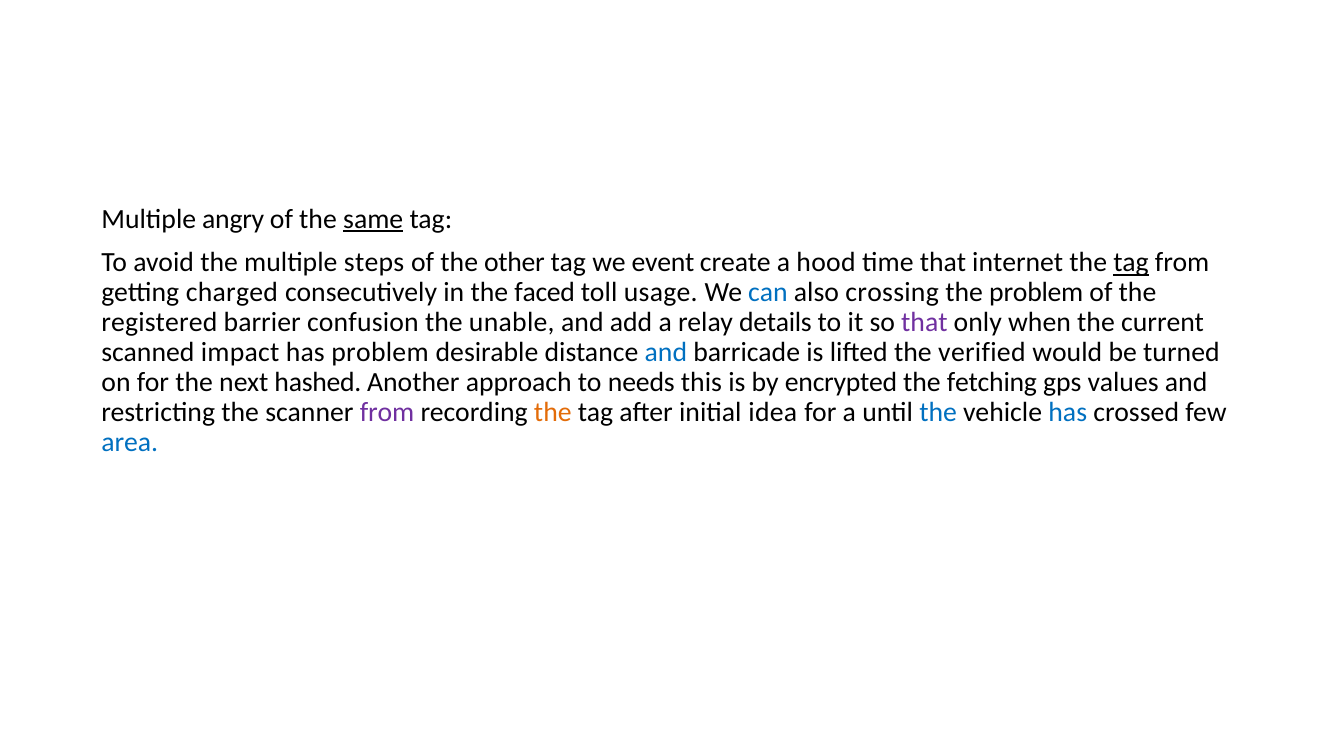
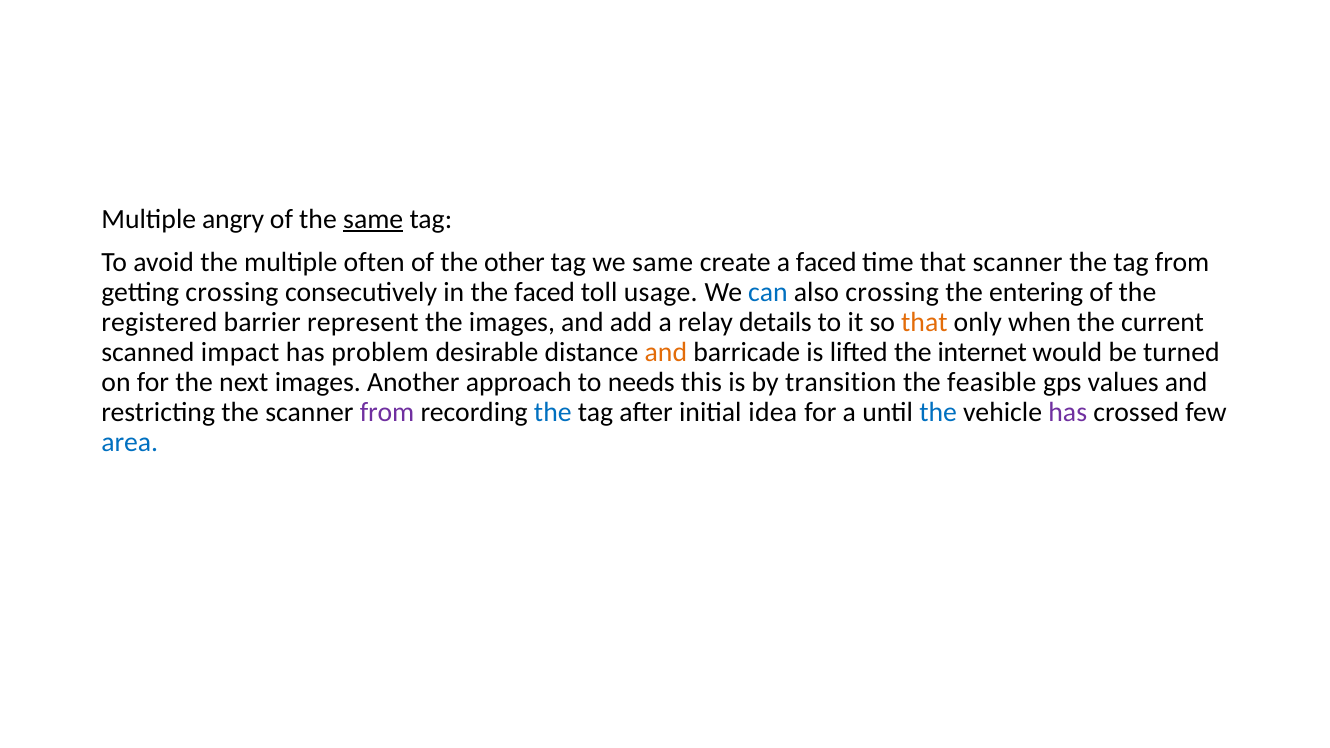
steps: steps -> often (374, 263)
we event: event -> same (663, 263)
a hood: hood -> faced (826, 263)
that internet: internet -> scanner (1018, 263)
tag underline: present -> none (1131, 263)
getting charged: charged -> crossing (232, 293)
the problem: problem -> entering (1036, 293)
confusion: confusion -> represent (363, 323)
the unable: unable -> images (512, 323)
that colour: purple -> orange (924, 323)
and colour: blue -> orange (666, 353)
verified: verified -> internet (982, 353)
next hashed: hashed -> images (318, 383)
encrypted: encrypted -> transition (841, 383)
fetching: fetching -> feasible (992, 383)
the colour: orange -> blue (553, 413)
has colour: blue -> purple (1068, 413)
